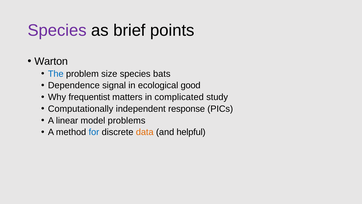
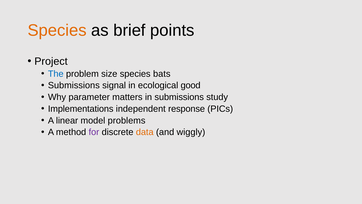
Species colour: purple -> orange (57, 30)
Warton: Warton -> Project (51, 61)
Dependence: Dependence -> Submissions (74, 85)
frequentist: frequentist -> parameter (89, 97)
in complicated: complicated -> submissions (179, 97)
Computationally: Computationally -> Implementations (81, 109)
for colour: blue -> purple (94, 132)
helpful: helpful -> wiggly (191, 132)
